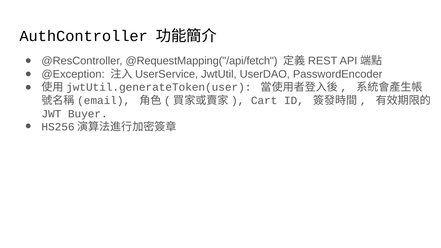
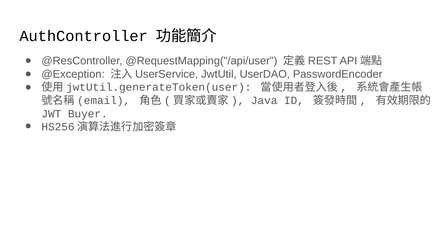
@RequestMapping("/api/fetch: @RequestMapping("/api/fetch -> @RequestMapping("/api/user (201, 61)
Cart: Cart -> Java (264, 101)
